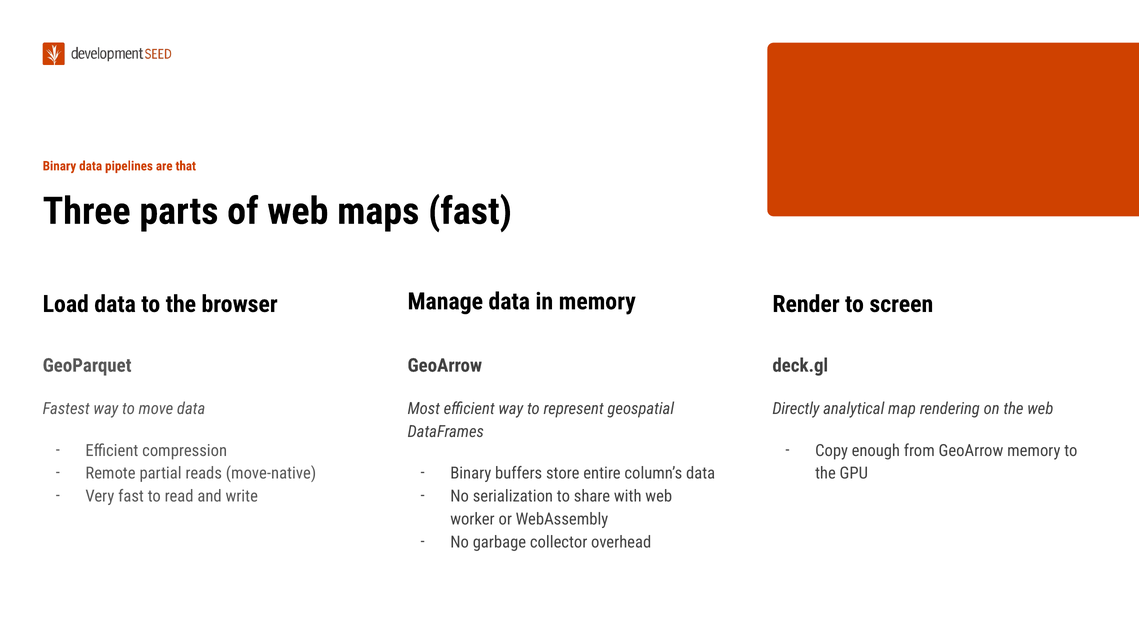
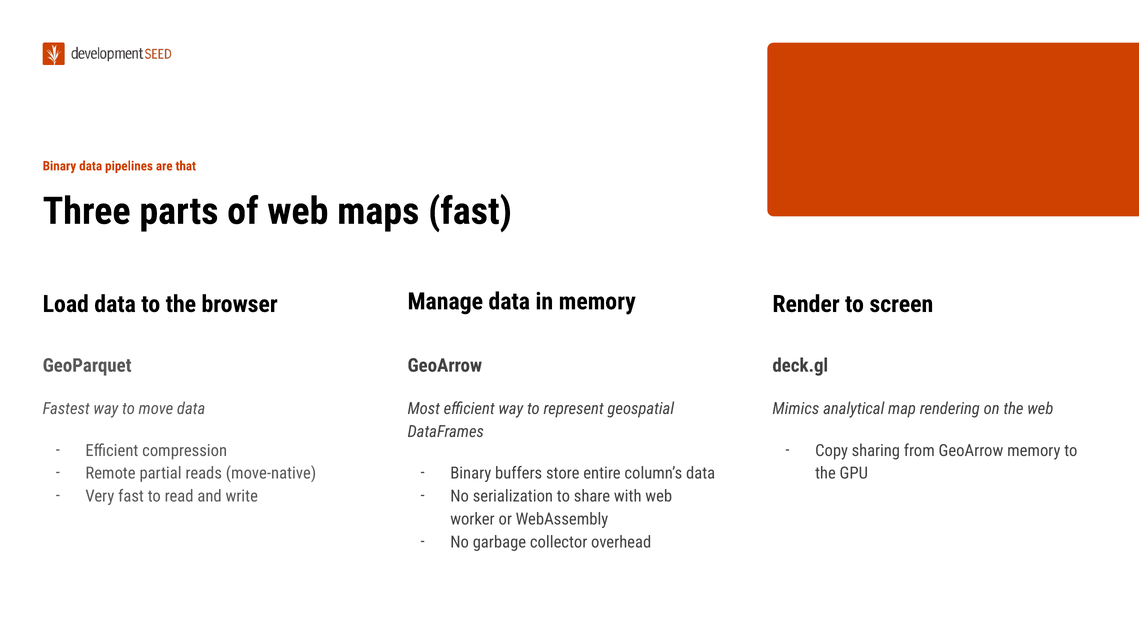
Directly: Directly -> Mimics (796, 409)
enough: enough -> sharing (876, 450)
